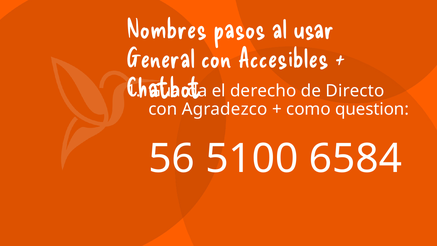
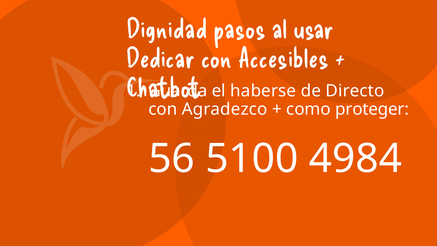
Nombres: Nombres -> Dignidad (167, 29)
General: General -> Dedicar (161, 59)
derecho: derecho -> haberse (263, 91)
question: question -> proteger (372, 109)
6584: 6584 -> 4984 (355, 159)
